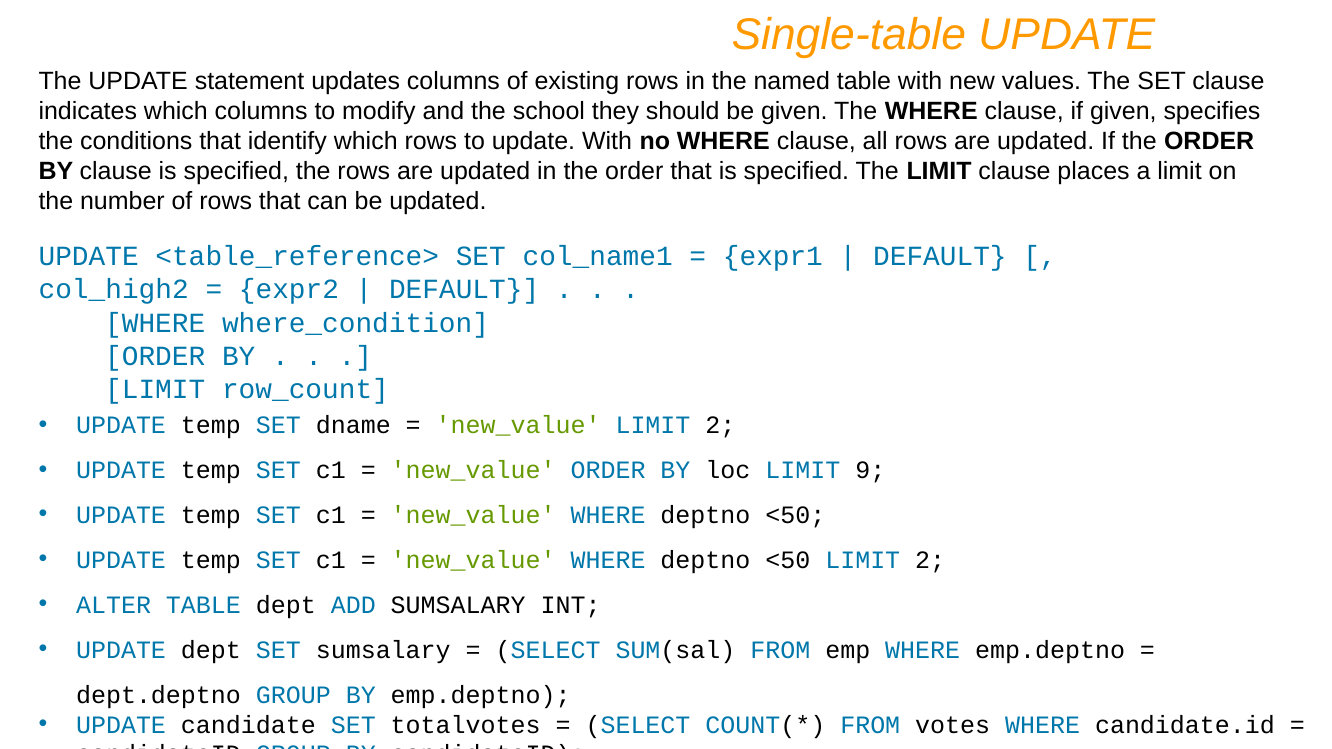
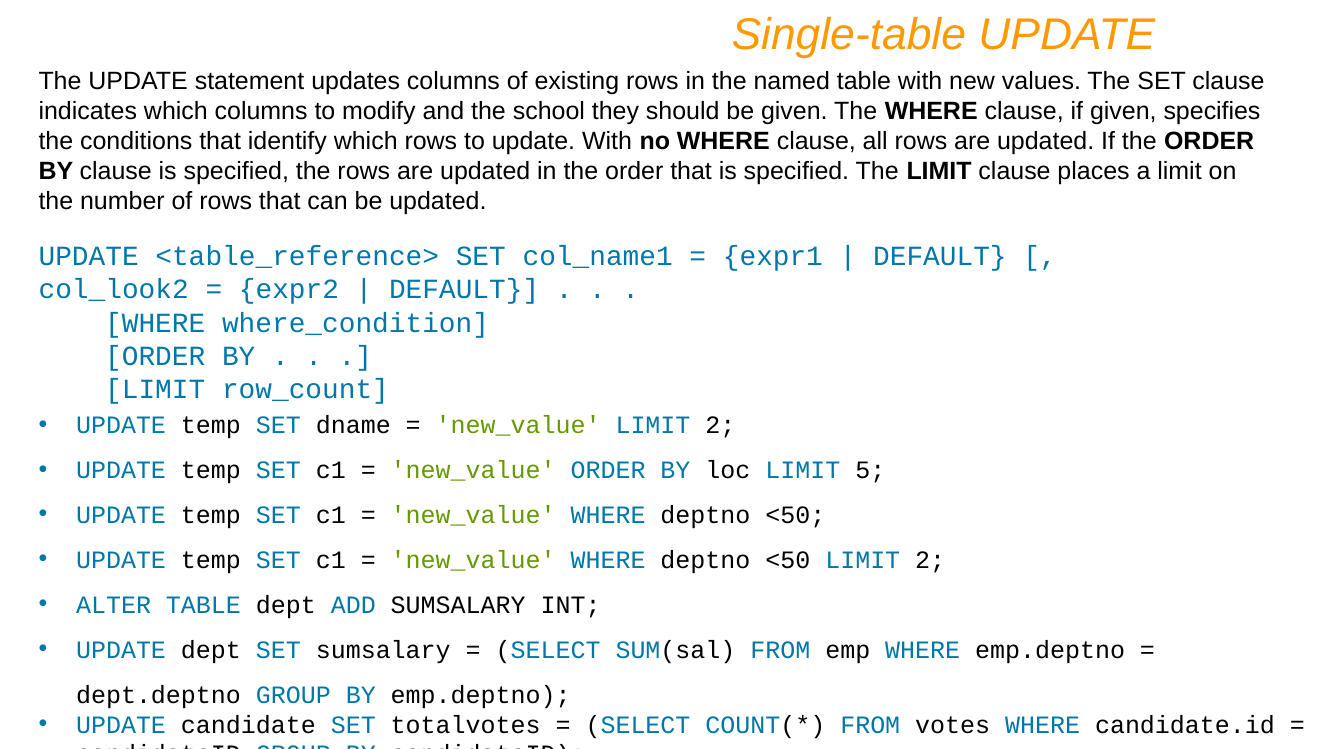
col_high2: col_high2 -> col_look2 (114, 290)
9: 9 -> 5 (870, 470)
